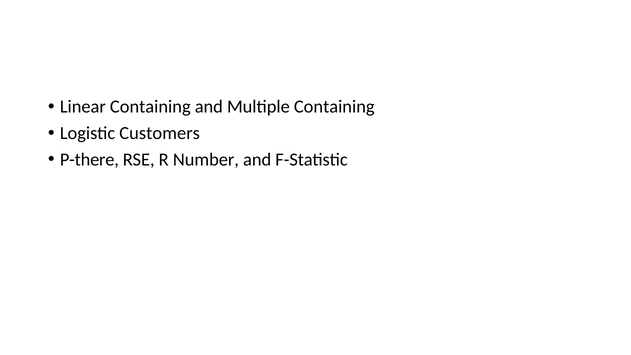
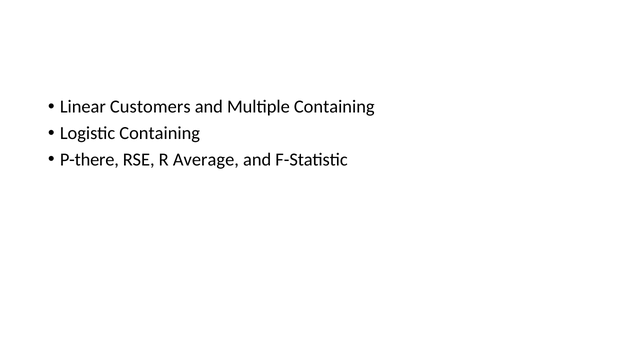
Linear Containing: Containing -> Customers (150, 107)
Logistic Customers: Customers -> Containing (160, 133)
Number: Number -> Average (206, 160)
